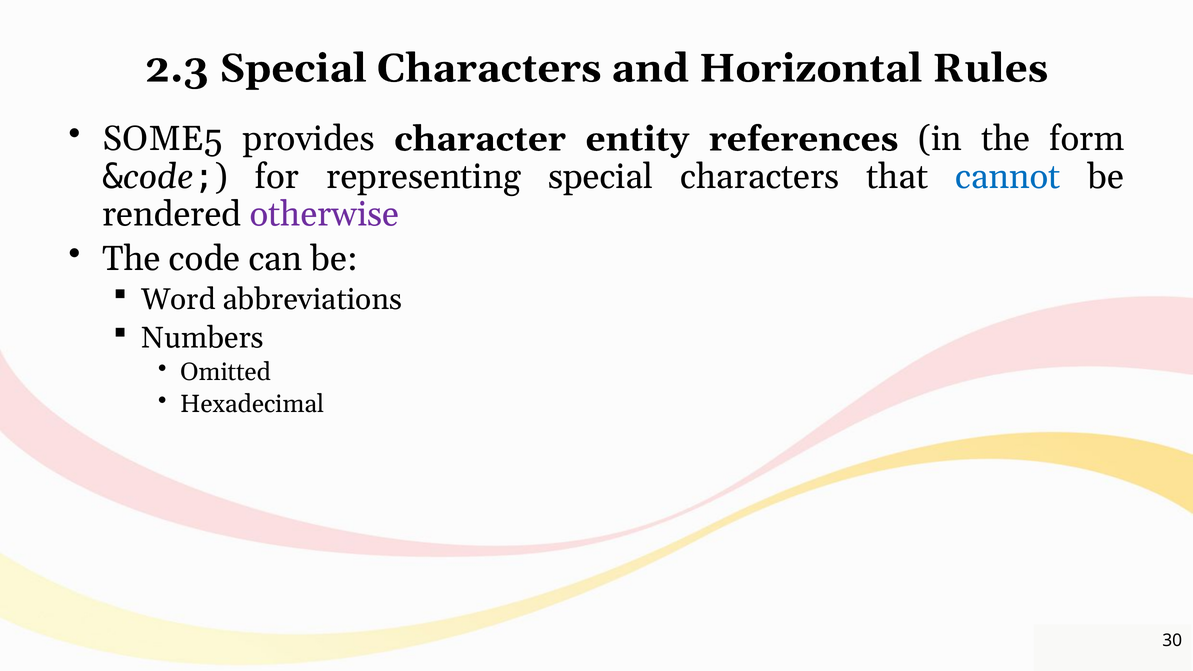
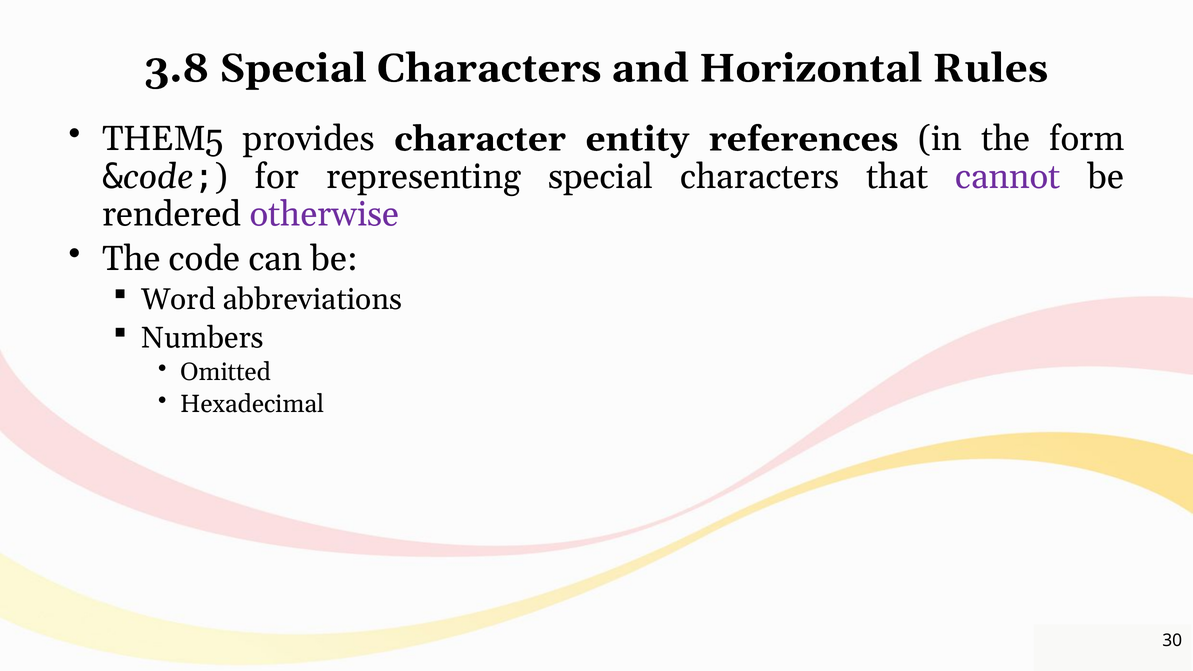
2.3: 2.3 -> 3.8 (177, 68)
SOME5: SOME5 -> THEM5 (163, 139)
cannot colour: blue -> purple (1008, 177)
